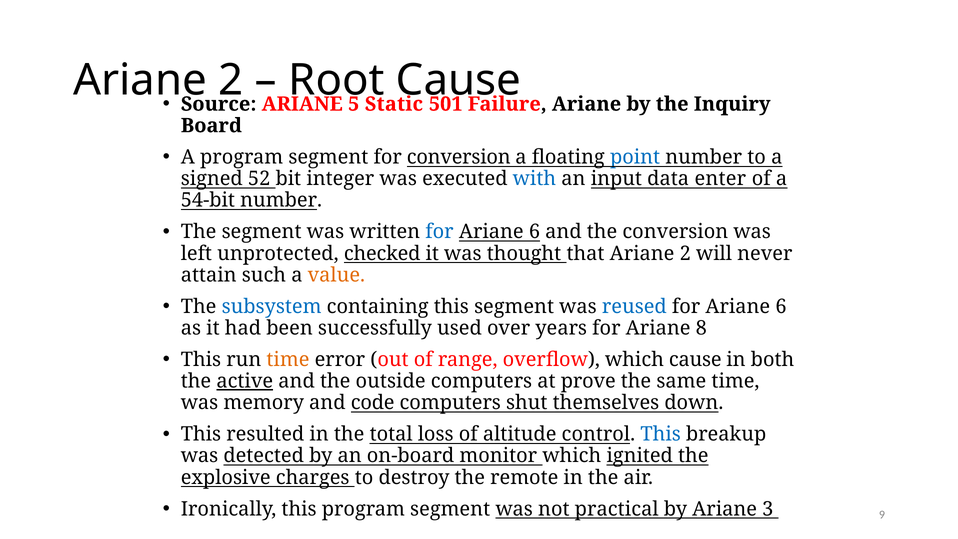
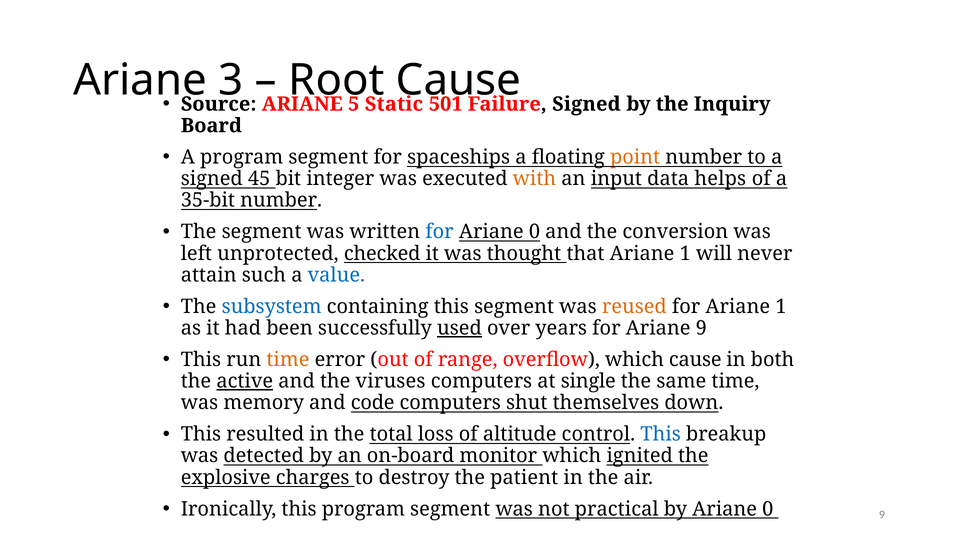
2: 2 -> 3 (231, 80)
Ariane: Ariane -> Signed (586, 104)
for conversion: conversion -> spaceships (459, 157)
point colour: blue -> orange (635, 157)
52: 52 -> 45 (259, 179)
with colour: blue -> orange (534, 179)
enter: enter -> helps (720, 179)
54-bit: 54-bit -> 35-bit (208, 200)
6: 6 -> 0 (534, 232)
that Ariane 2: 2 -> 1 (685, 253)
value colour: orange -> blue (336, 275)
reused colour: blue -> orange (634, 306)
6: 6 -> 1 (781, 306)
used underline: none -> present (459, 328)
Ariane 8: 8 -> 9 (701, 328)
outside: outside -> viruses (391, 381)
prove: prove -> single (588, 381)
remote: remote -> patient (524, 477)
by Ariane 3: 3 -> 0 (768, 509)
